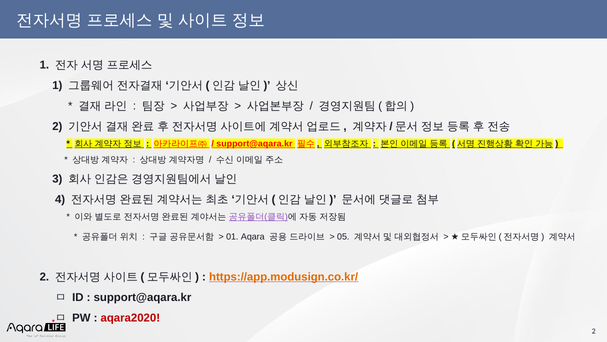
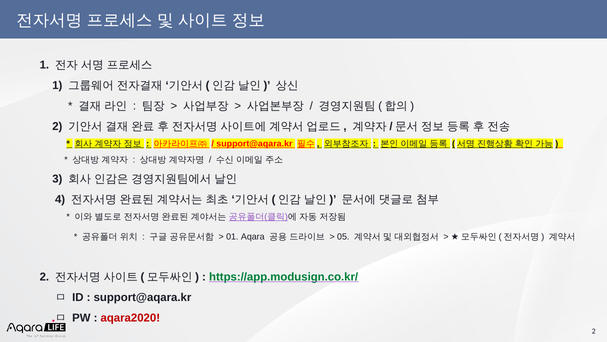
https://app.modusign.co.kr/ colour: orange -> green (284, 276)
